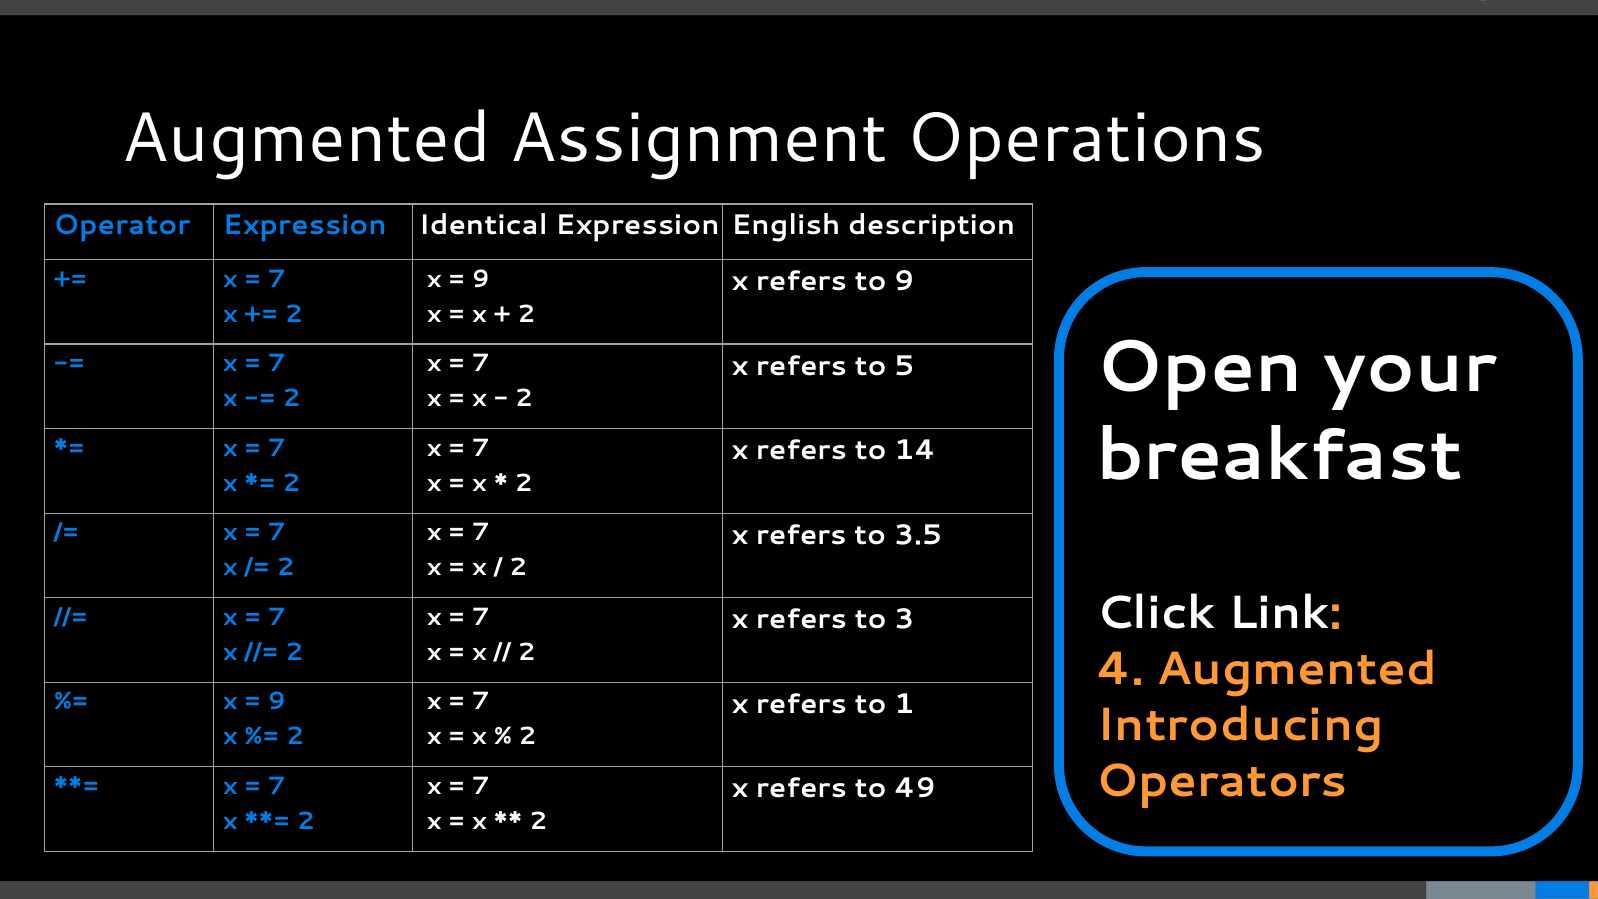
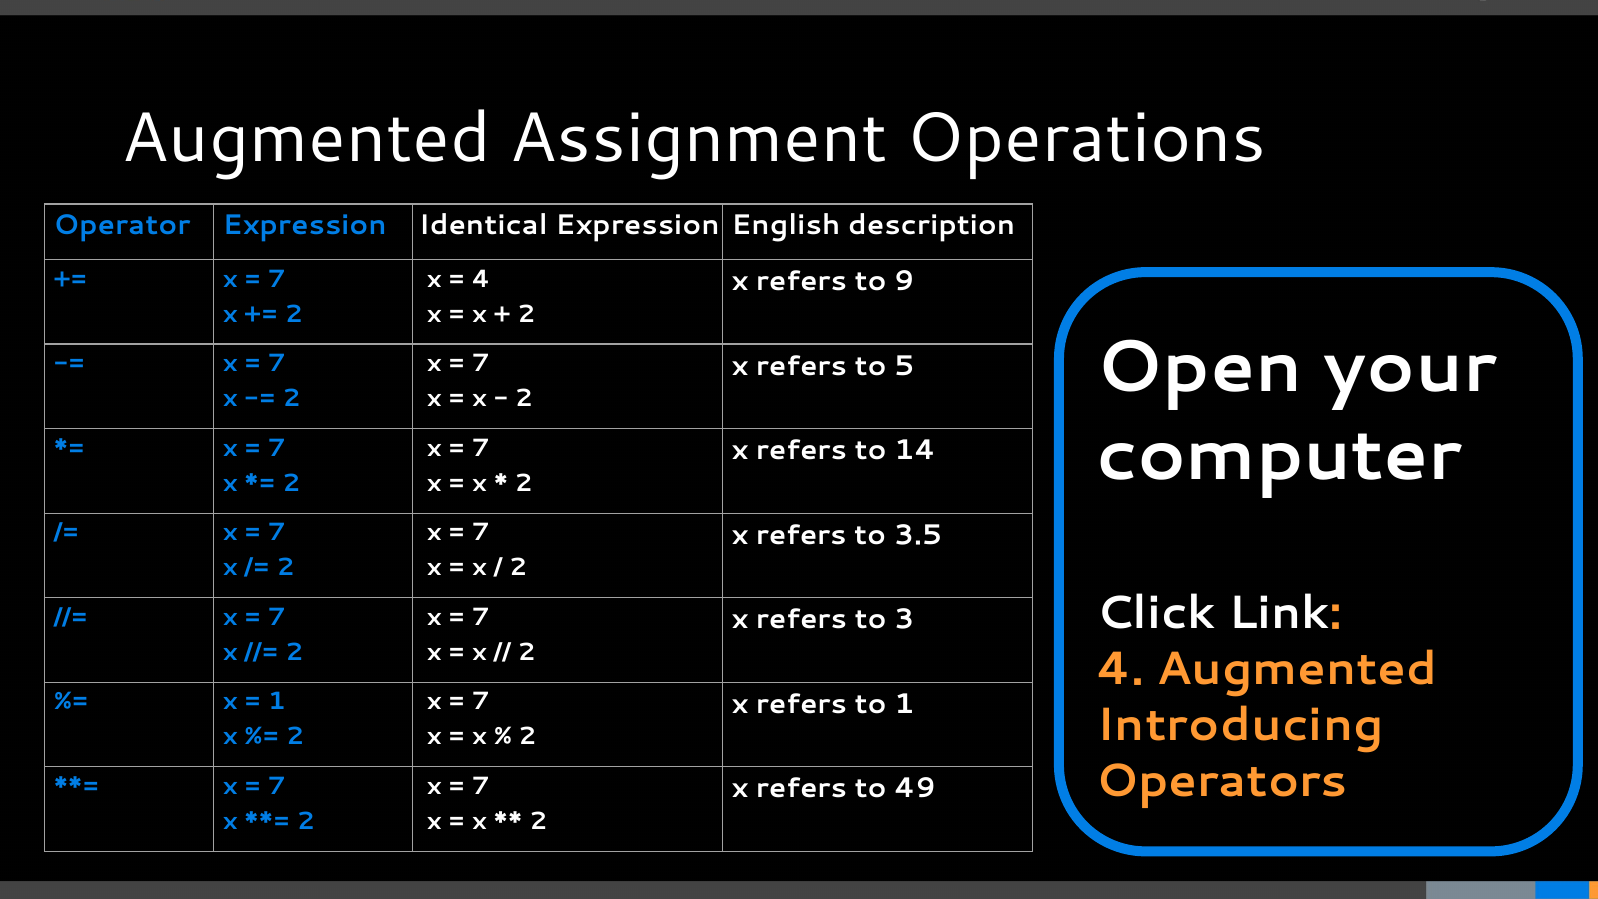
9: 9 -> 4 (481, 279)
breakfast: breakfast -> computer (1279, 455)
9: 9 -> 1 (277, 701)
